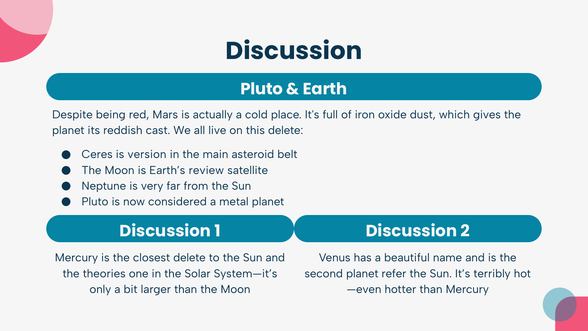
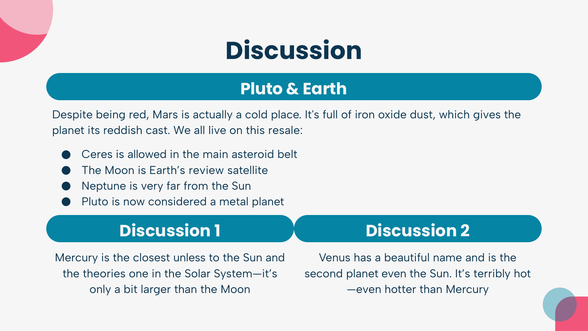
this delete: delete -> resale (286, 130)
version: version -> allowed (147, 154)
closest delete: delete -> unless (189, 258)
refer: refer -> even (394, 273)
